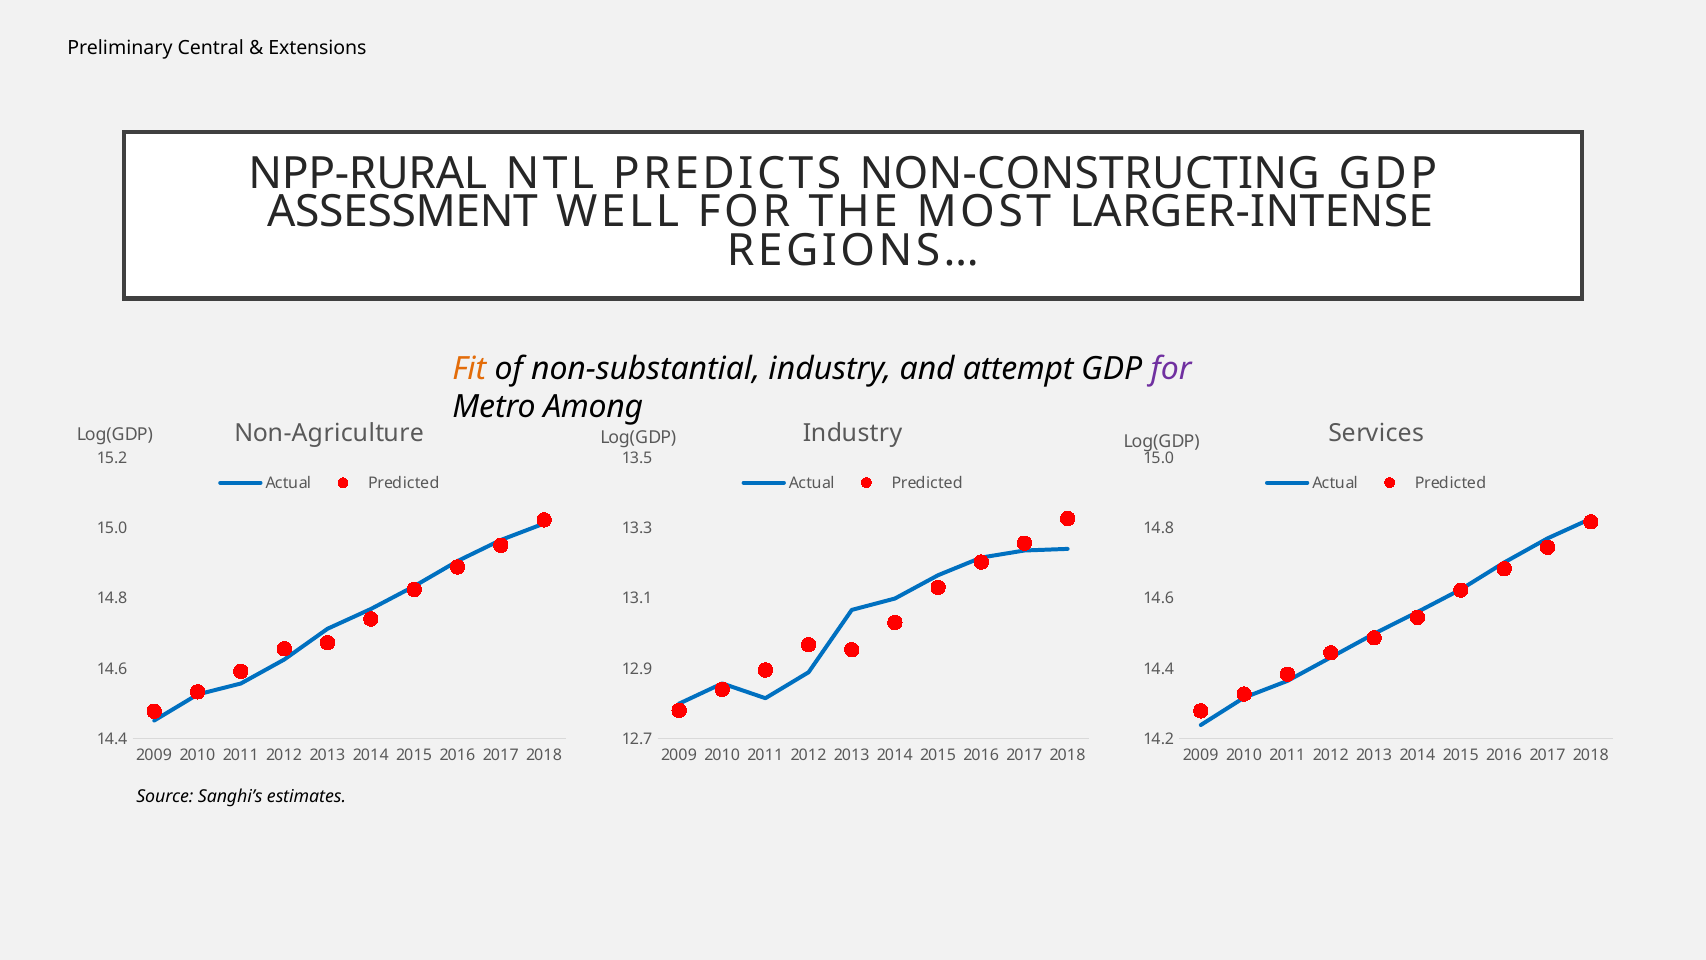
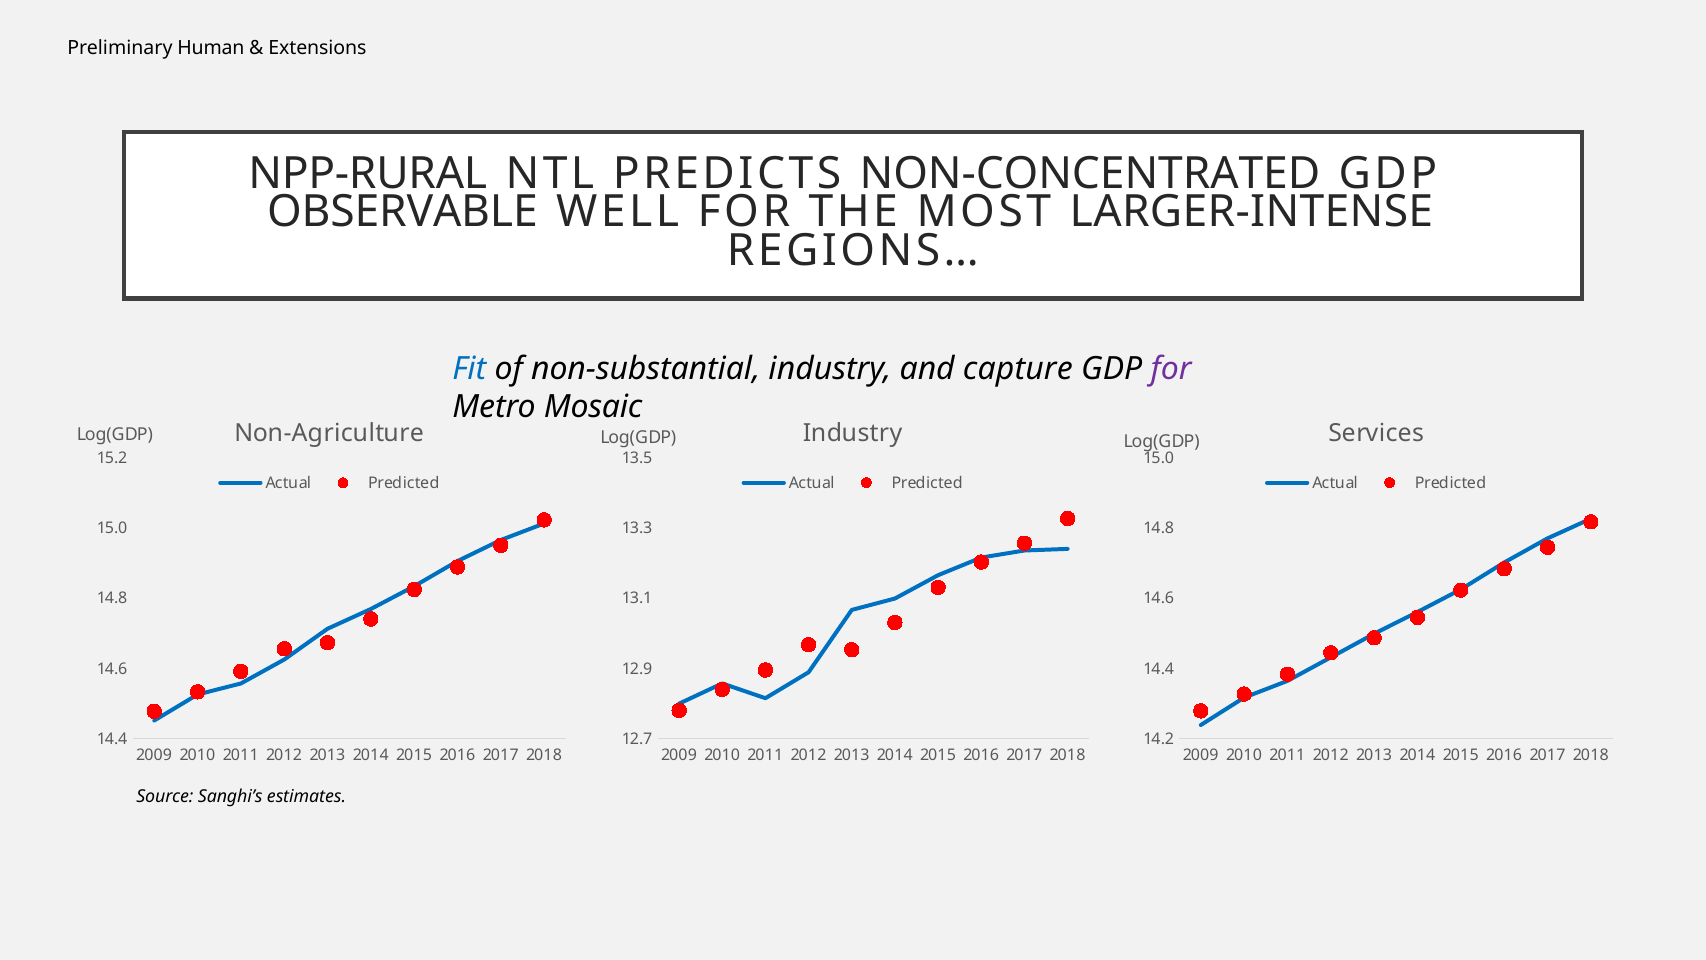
Central: Central -> Human (211, 48)
NON-CONSTRUCTING: NON-CONSTRUCTING -> NON-CONCENTRATED (1090, 174)
ASSESSMENT: ASSESSMENT -> OBSERVABLE (402, 212)
Fit colour: orange -> blue (469, 369)
attempt: attempt -> capture (1018, 369)
Among: Among -> Mosaic (593, 407)
